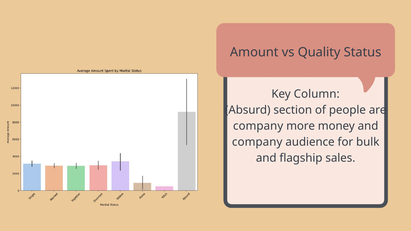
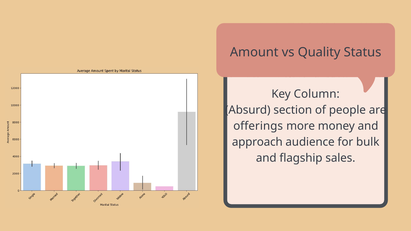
company: company -> offerings (258, 126)
company: company -> approach (257, 142)
